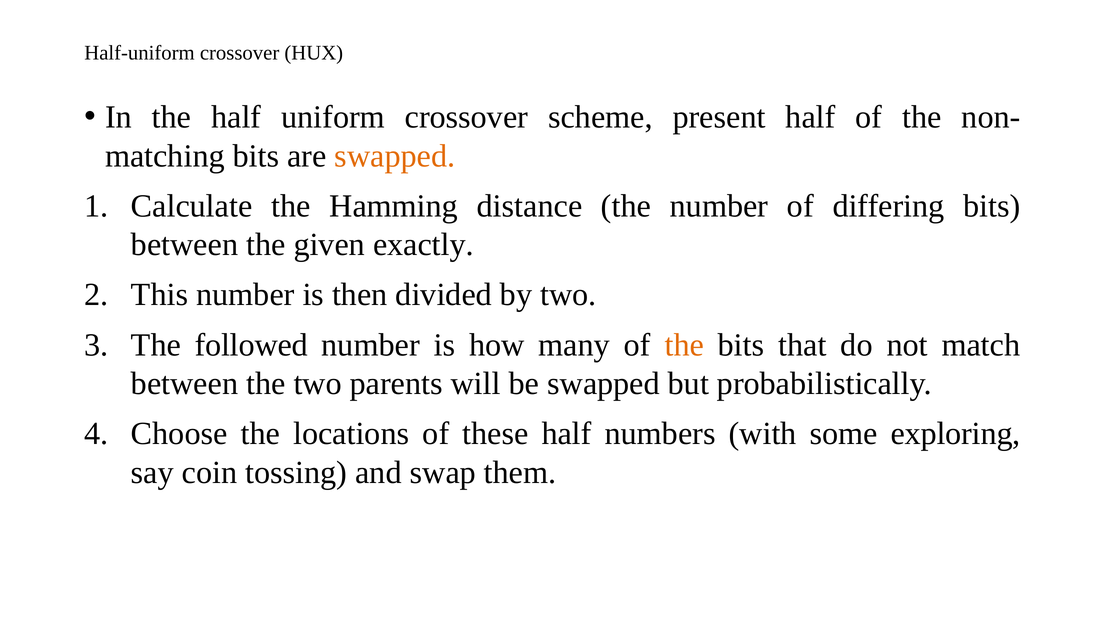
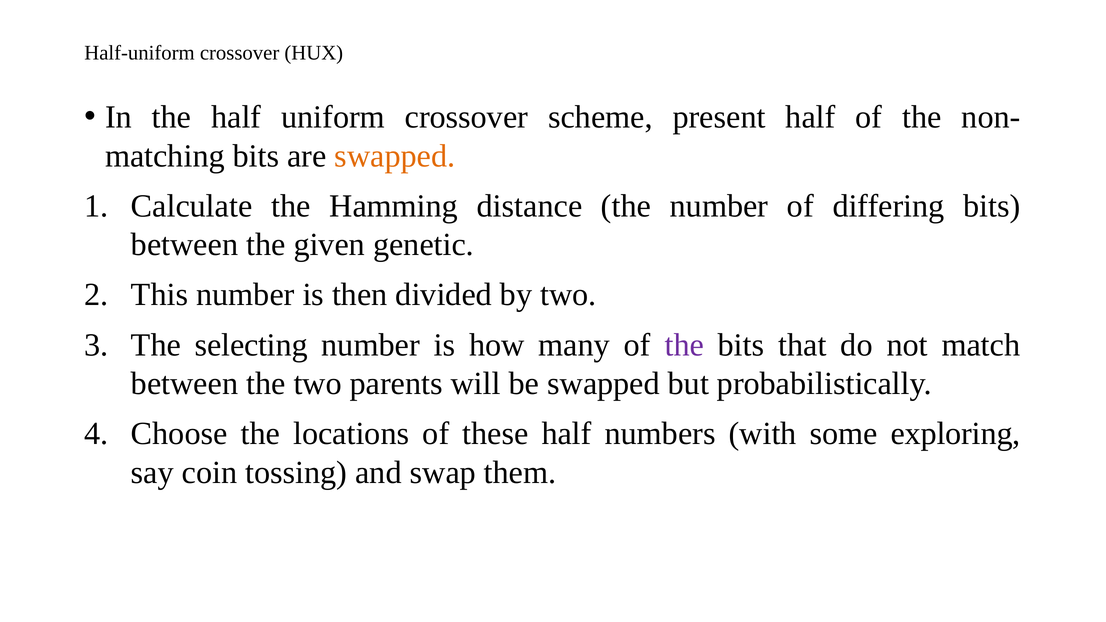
exactly: exactly -> genetic (423, 245)
followed: followed -> selecting (251, 345)
the colour: orange -> purple (684, 345)
